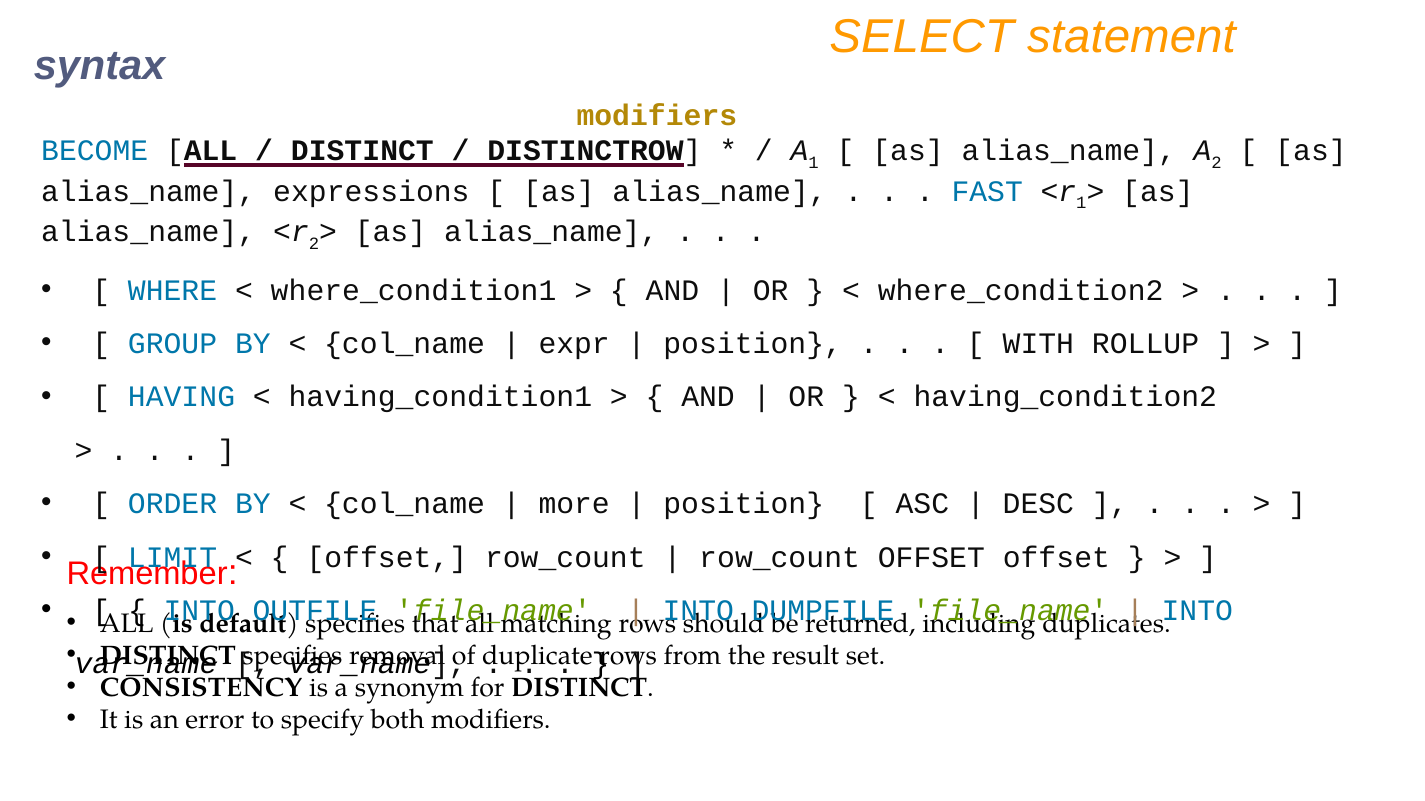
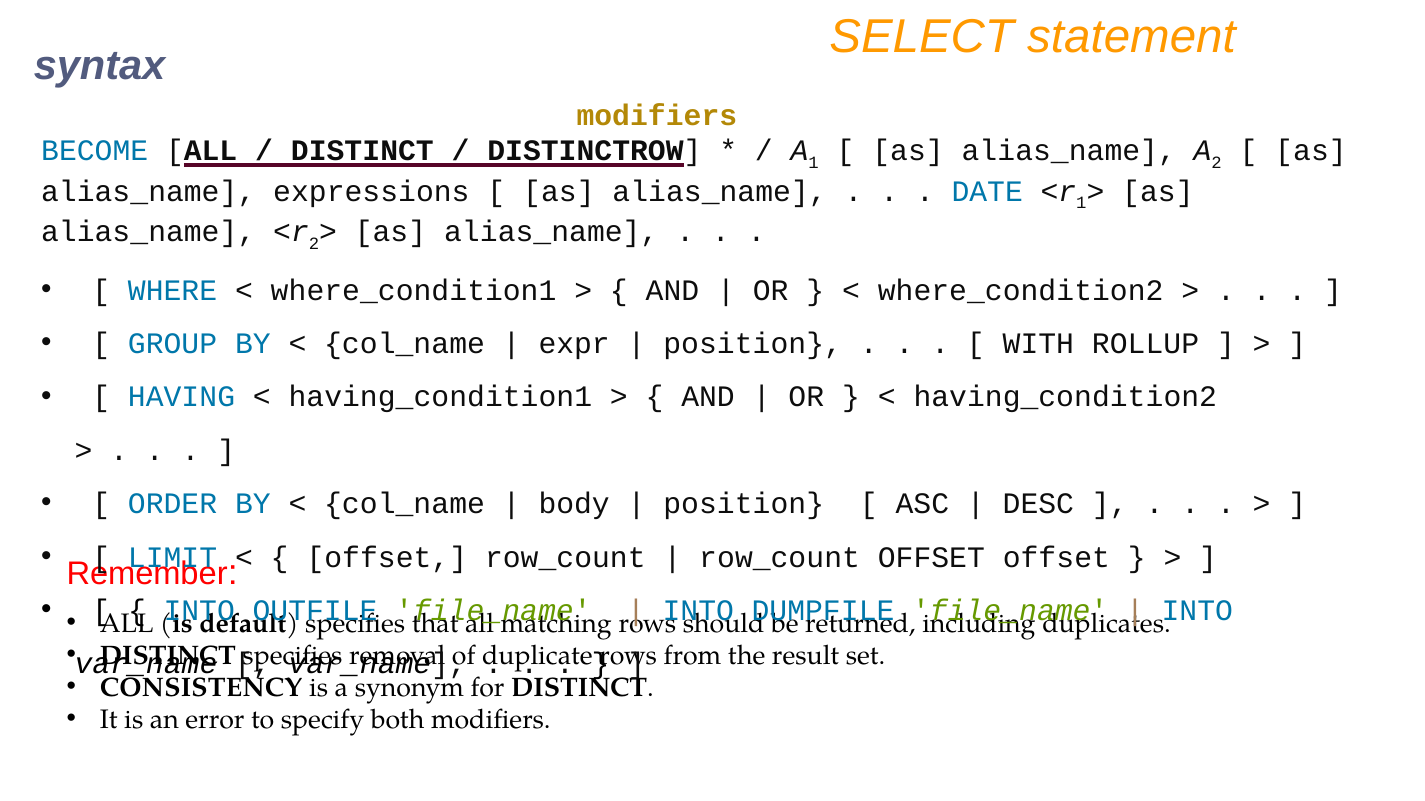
FAST: FAST -> DATE (987, 192)
more: more -> body (574, 504)
